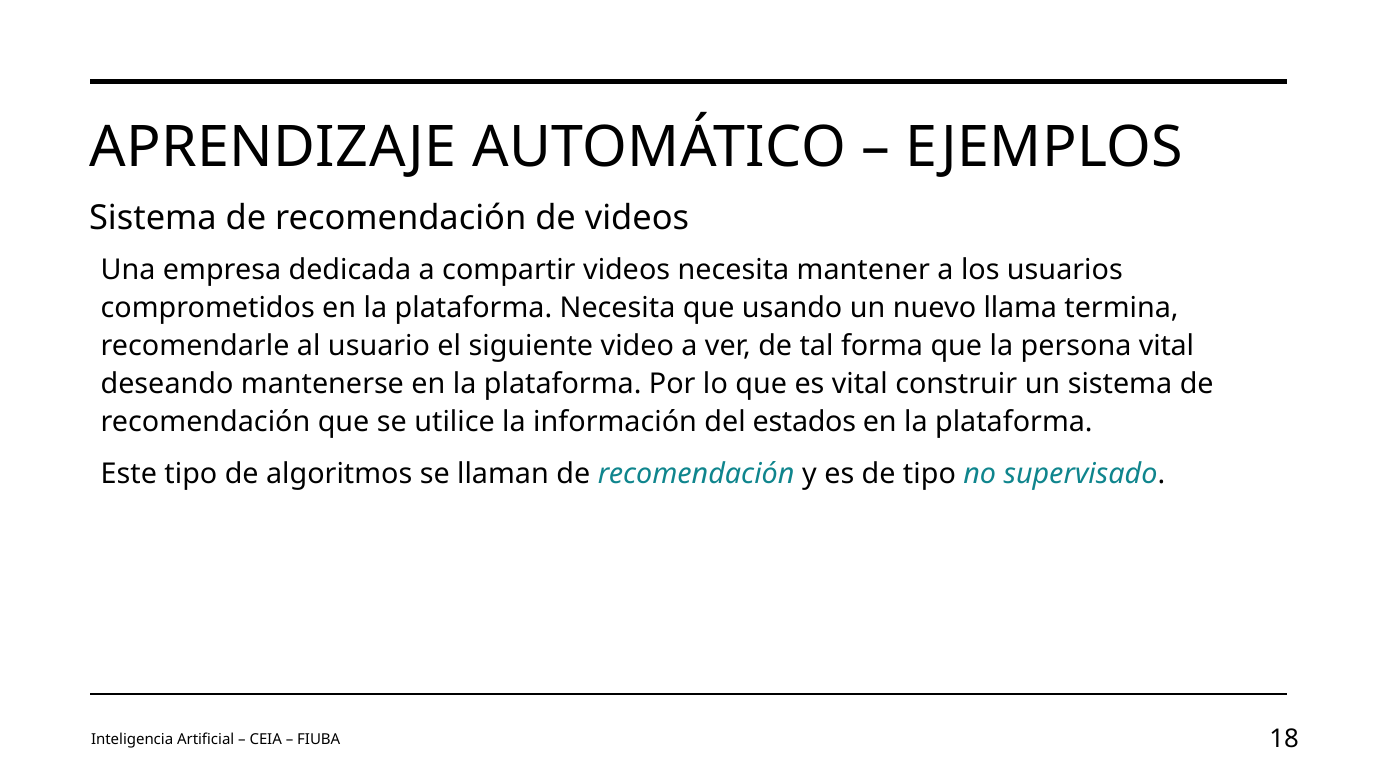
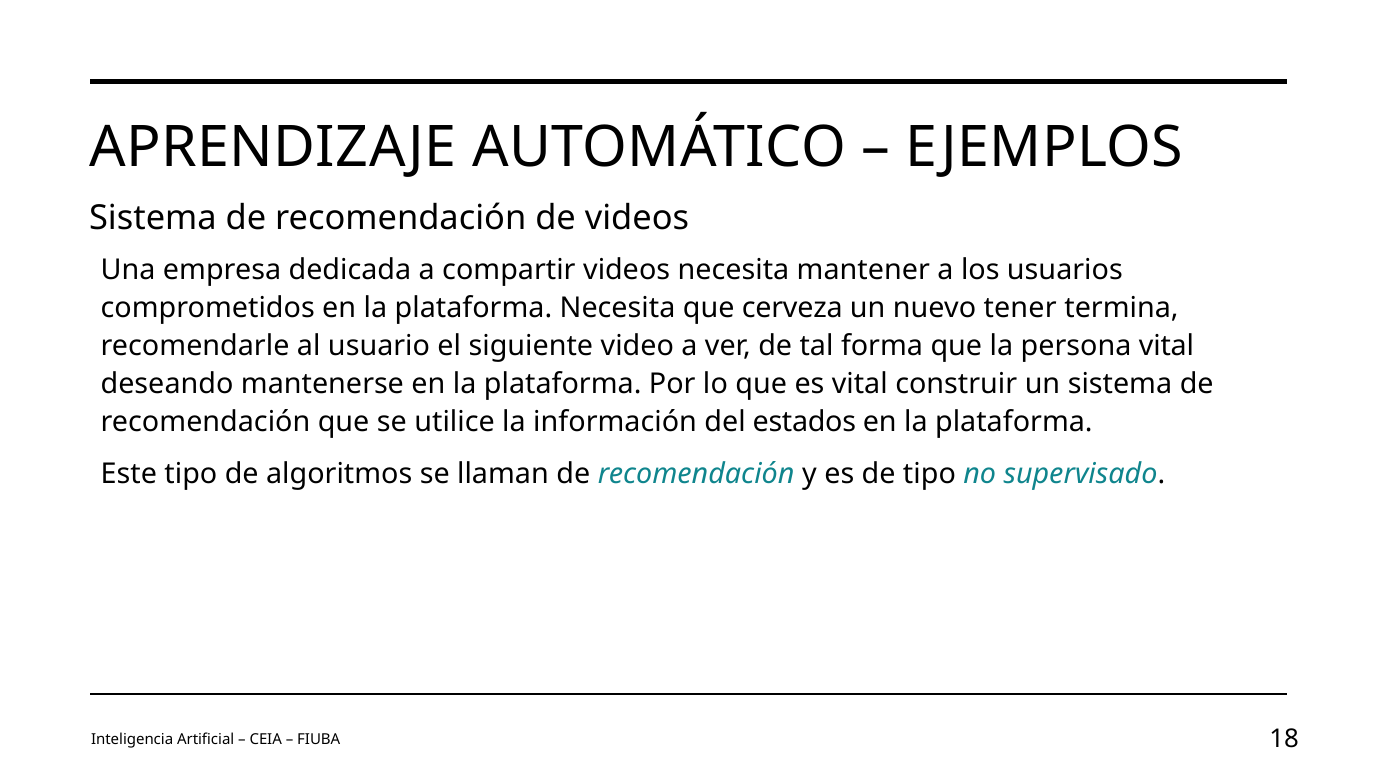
usando: usando -> cerveza (792, 308)
llama: llama -> tener (1020, 308)
